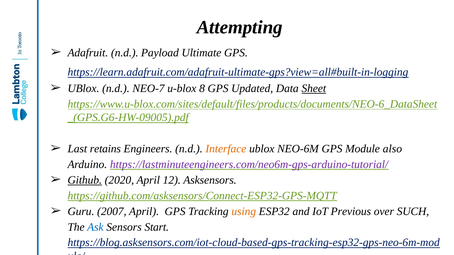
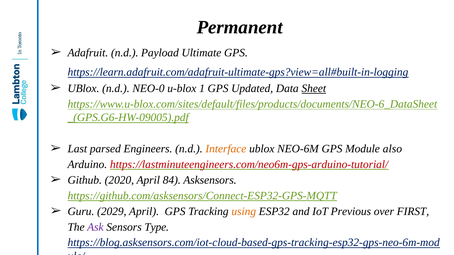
Attempting: Attempting -> Permanent (240, 27)
NEO-7: NEO-7 -> NEO-0 (149, 89)
8: 8 -> 1 (202, 89)
retains: retains -> parsed (105, 149)
https://lastminuteengineers.com/neo6m-gps-arduino-tutorial/ colour: purple -> red (249, 165)
Github underline: present -> none (85, 180)
12: 12 -> 84 (172, 180)
2007: 2007 -> 2029 (112, 212)
SUCH: SUCH -> FIRST (413, 212)
Ask colour: blue -> purple (95, 227)
Start: Start -> Type (157, 227)
